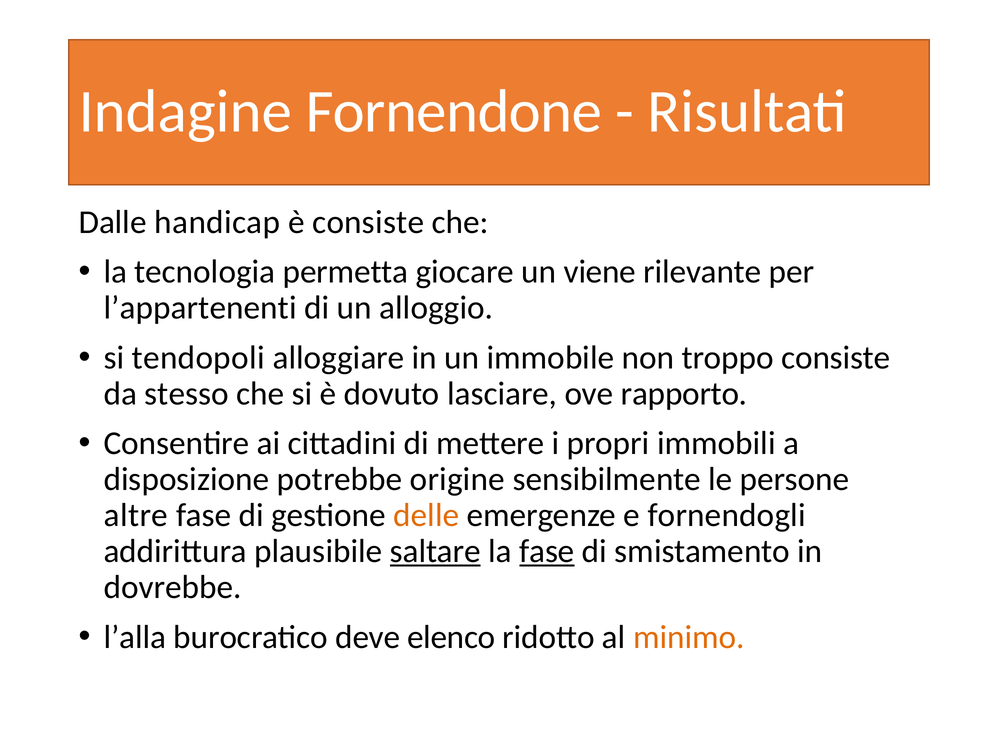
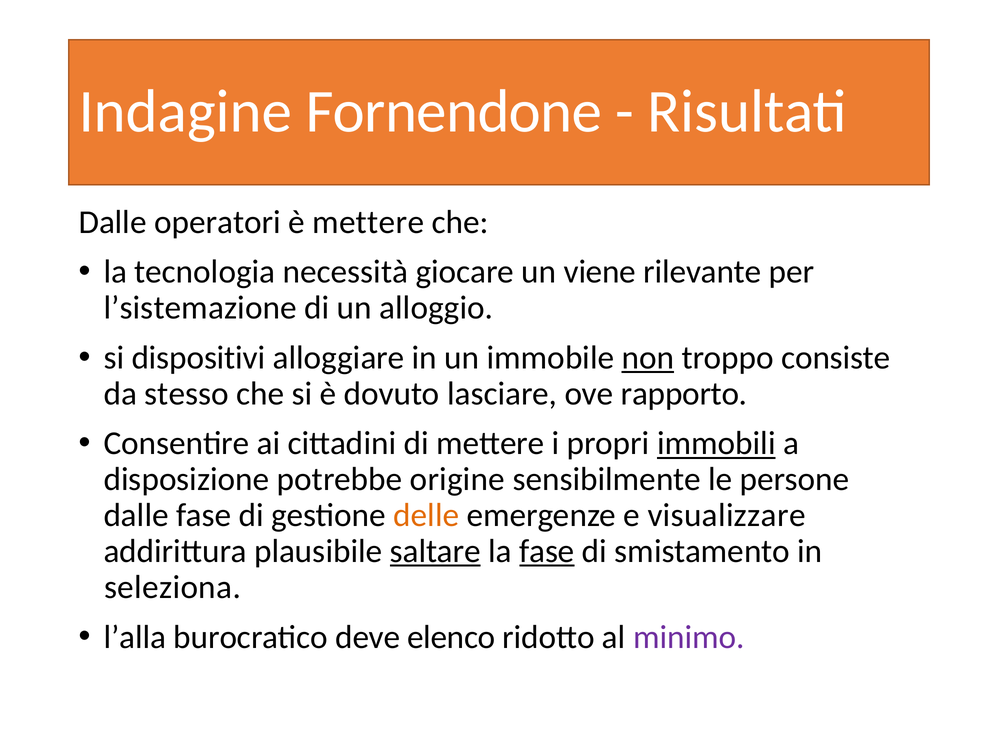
handicap: handicap -> operatori (218, 222)
è consiste: consiste -> mettere (368, 222)
permetta: permetta -> necessità (345, 272)
l’appartenenti: l’appartenenti -> l’sistemazione (200, 308)
tendopoli: tendopoli -> dispositivi (198, 357)
non underline: none -> present (648, 357)
immobili underline: none -> present (716, 443)
altre: altre -> dalle (136, 515)
fornendogli: fornendogli -> visualizzare (727, 515)
dovrebbe: dovrebbe -> seleziona (173, 587)
minimo colour: orange -> purple (689, 637)
